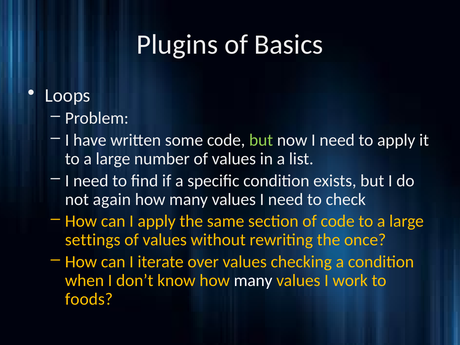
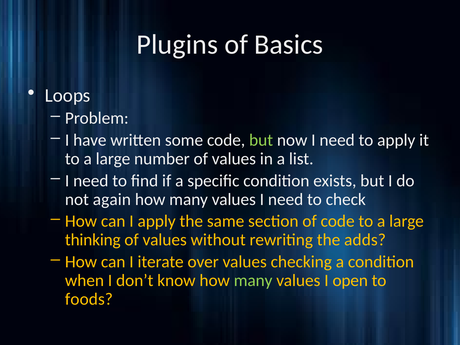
settings: settings -> thinking (93, 240)
once: once -> adds (365, 240)
many colour: white -> light green (253, 280)
work: work -> open (350, 280)
